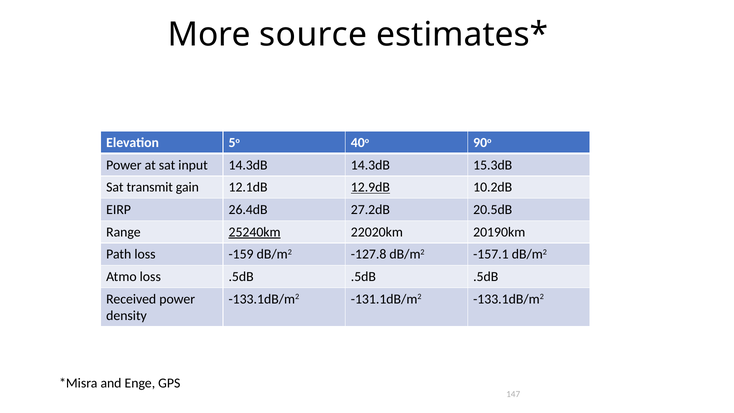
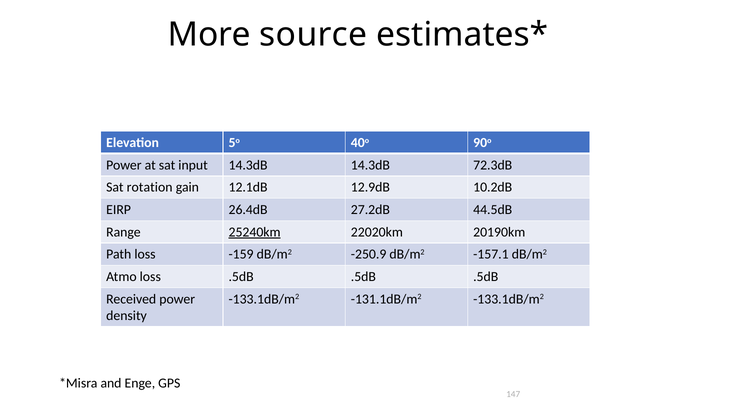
15.3dB: 15.3dB -> 72.3dB (493, 165)
transmit: transmit -> rotation (150, 187)
12.9dB underline: present -> none (370, 187)
20.5dB: 20.5dB -> 44.5dB (493, 210)
-127.8: -127.8 -> -250.9 (369, 254)
